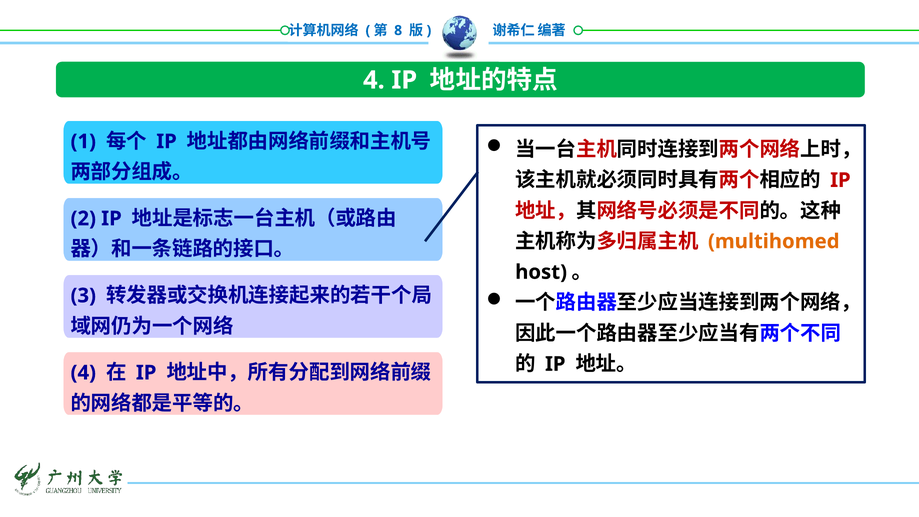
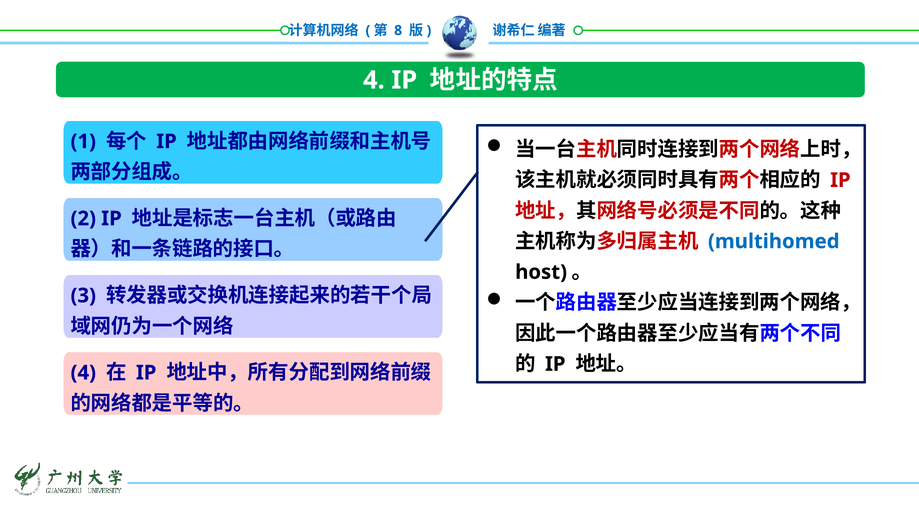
multihomed colour: orange -> blue (774, 241)
